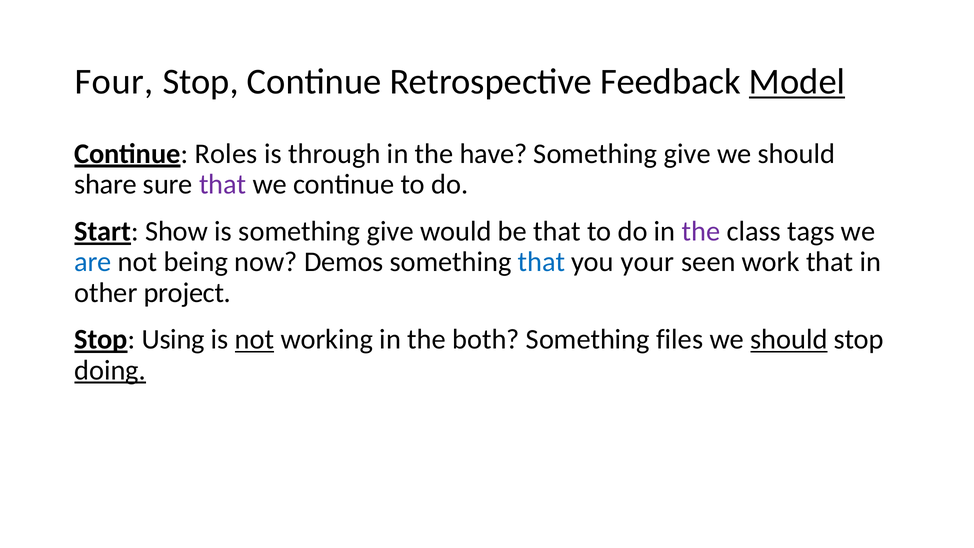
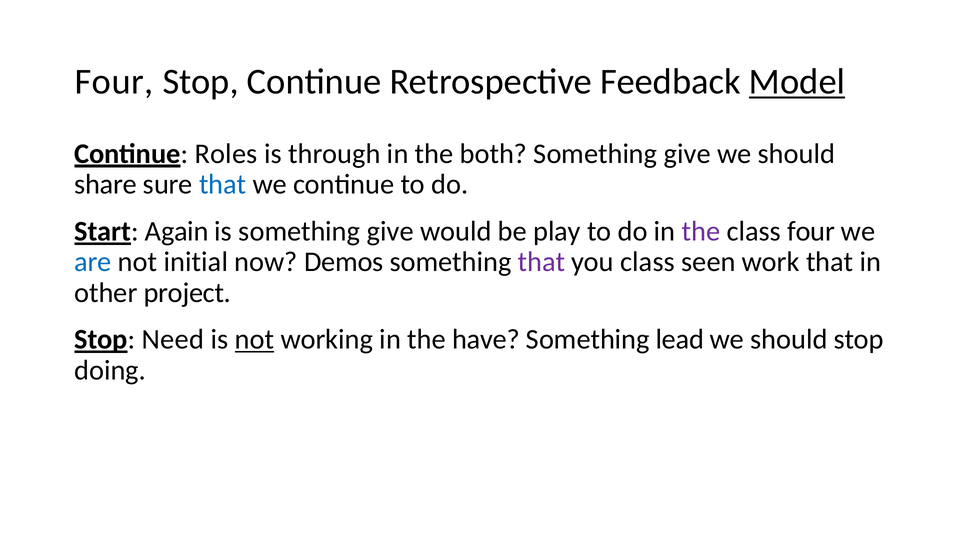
have: have -> both (493, 154)
that colour: purple -> blue (223, 184)
Show: Show -> Again (177, 231)
be that: that -> play (557, 231)
class tags: tags -> four (811, 231)
being: being -> initial (196, 262)
that colour: blue -> purple (541, 262)
you your: your -> class (648, 262)
Using: Using -> Need (173, 339)
both: both -> have (486, 339)
files: files -> lead (680, 339)
should underline: present -> none (789, 339)
doing underline: present -> none (110, 370)
